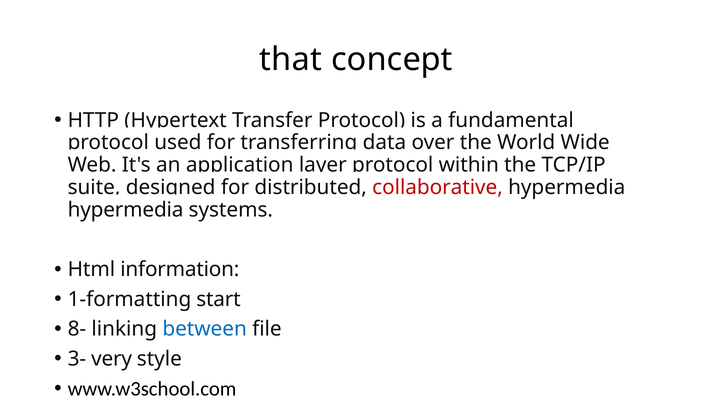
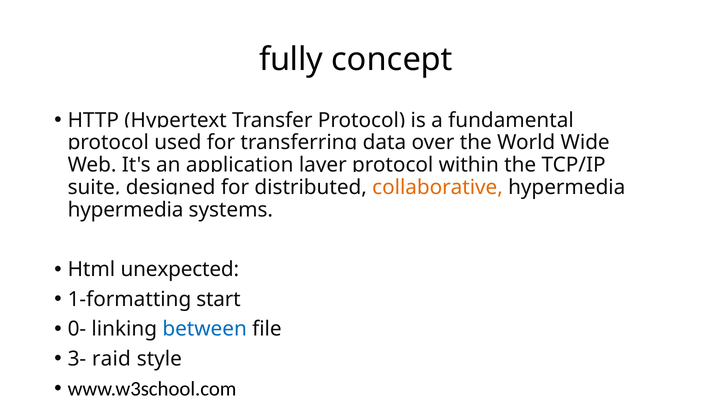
that: that -> fully (291, 60)
collaborative colour: red -> orange (438, 188)
information: information -> unexpected (180, 270)
8-: 8- -> 0- (77, 330)
very: very -> raid (111, 359)
